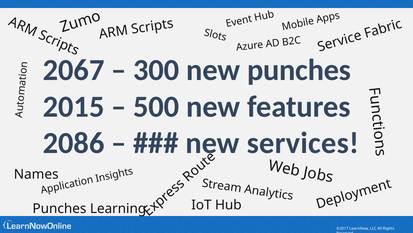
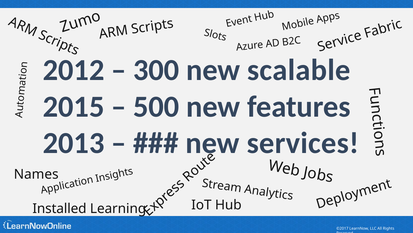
2067: 2067 -> 2012 (74, 70)
new punches: punches -> scalable (299, 70)
2086: 2086 -> 2013 (74, 143)
Punches: Punches -> Installed (60, 208)
